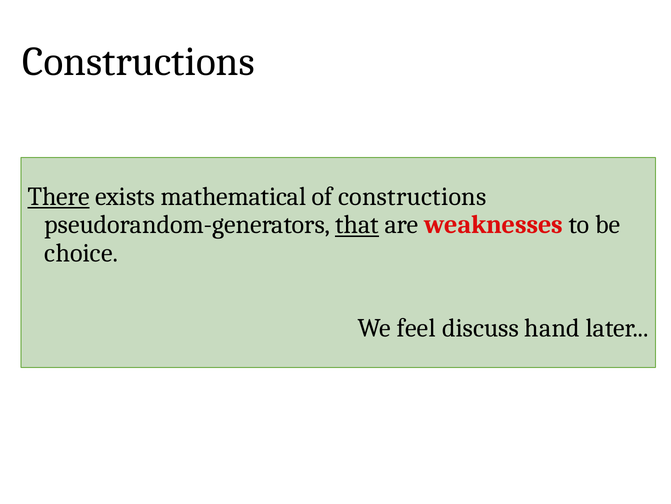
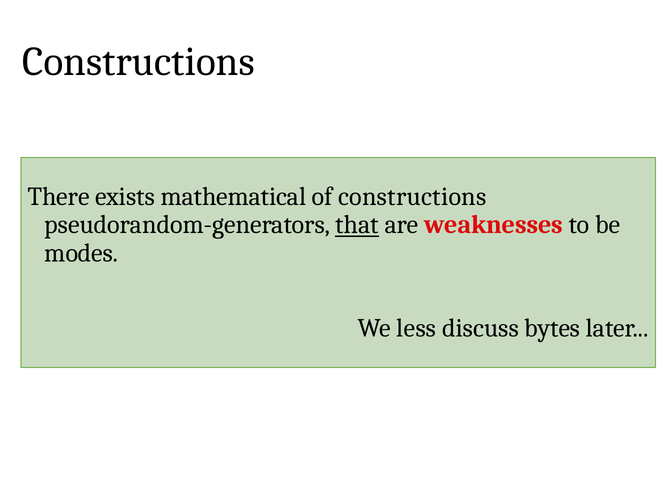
There underline: present -> none (59, 196)
choice: choice -> modes (81, 253)
feel: feel -> less (416, 327)
hand: hand -> bytes (552, 327)
